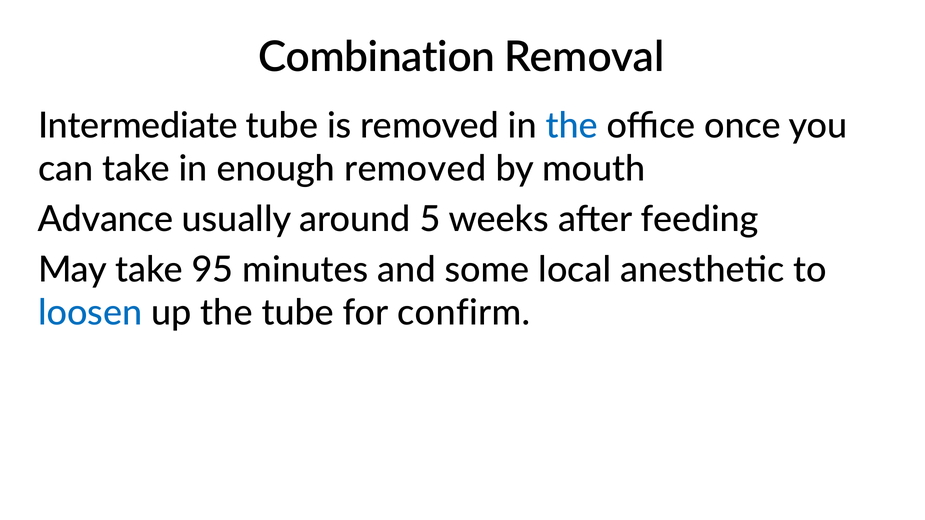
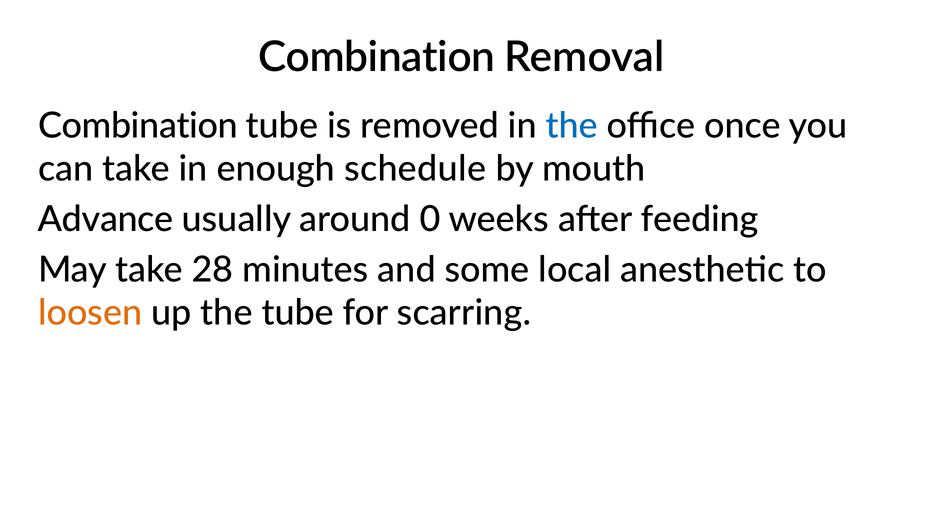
Intermediate: Intermediate -> Combination (138, 126)
enough removed: removed -> schedule (415, 169)
5: 5 -> 0 (430, 219)
95: 95 -> 28 (213, 270)
loosen colour: blue -> orange (90, 313)
confirm: confirm -> scarring (464, 313)
